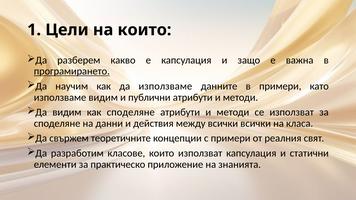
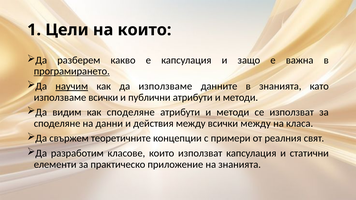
научим underline: none -> present (72, 86)
в примери: примери -> знанията (280, 86)
използваме видим: видим -> всички (103, 97)
всички всички: всички -> между (256, 124)
